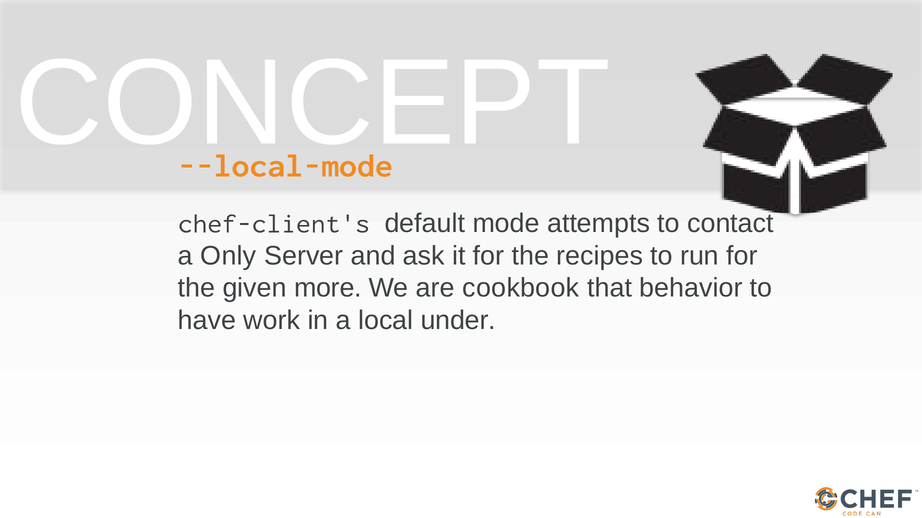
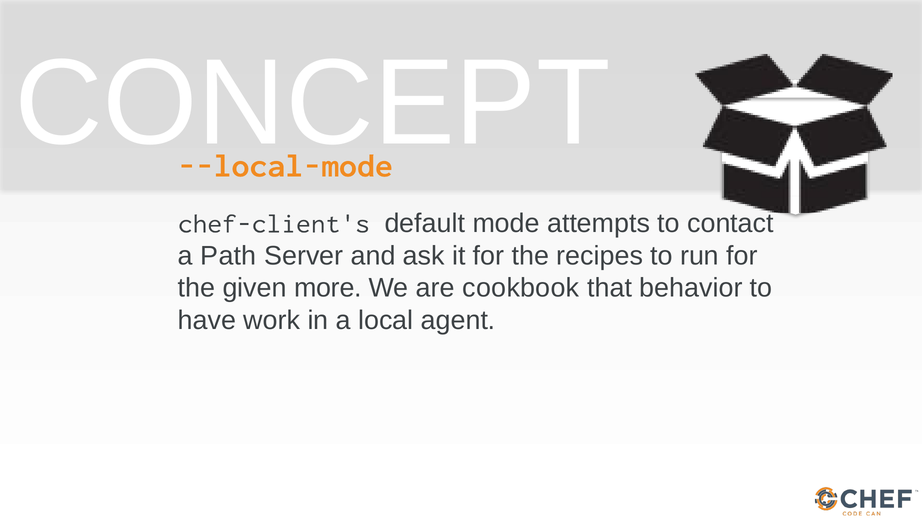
Only: Only -> Path (228, 256)
under: under -> agent (458, 321)
